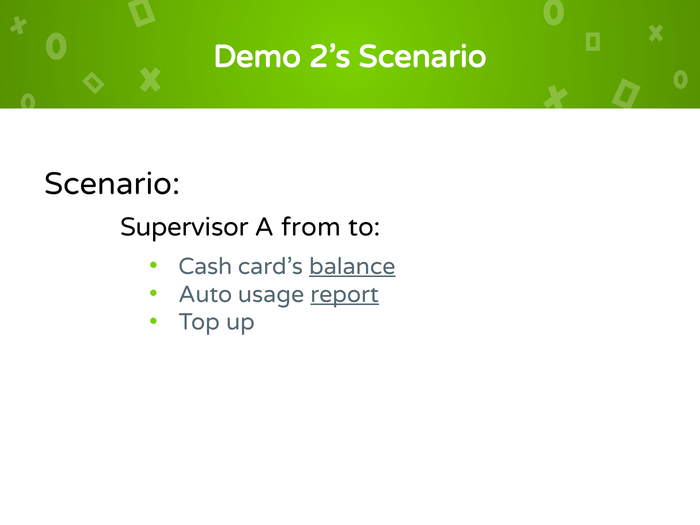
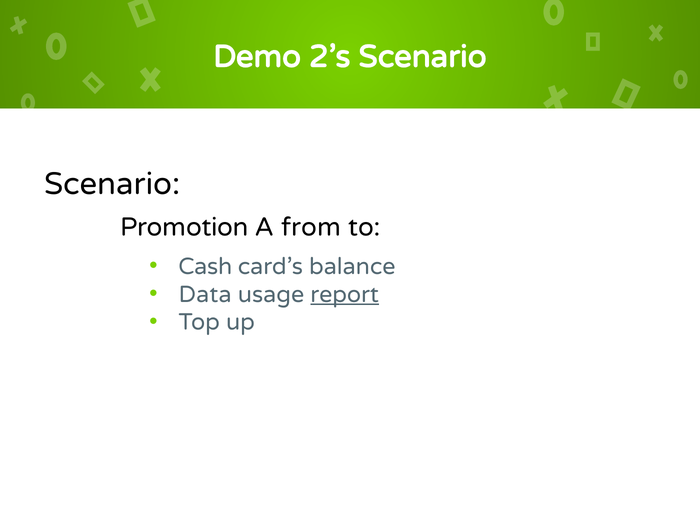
Supervisor: Supervisor -> Promotion (184, 227)
balance underline: present -> none (352, 266)
Auto: Auto -> Data (205, 294)
